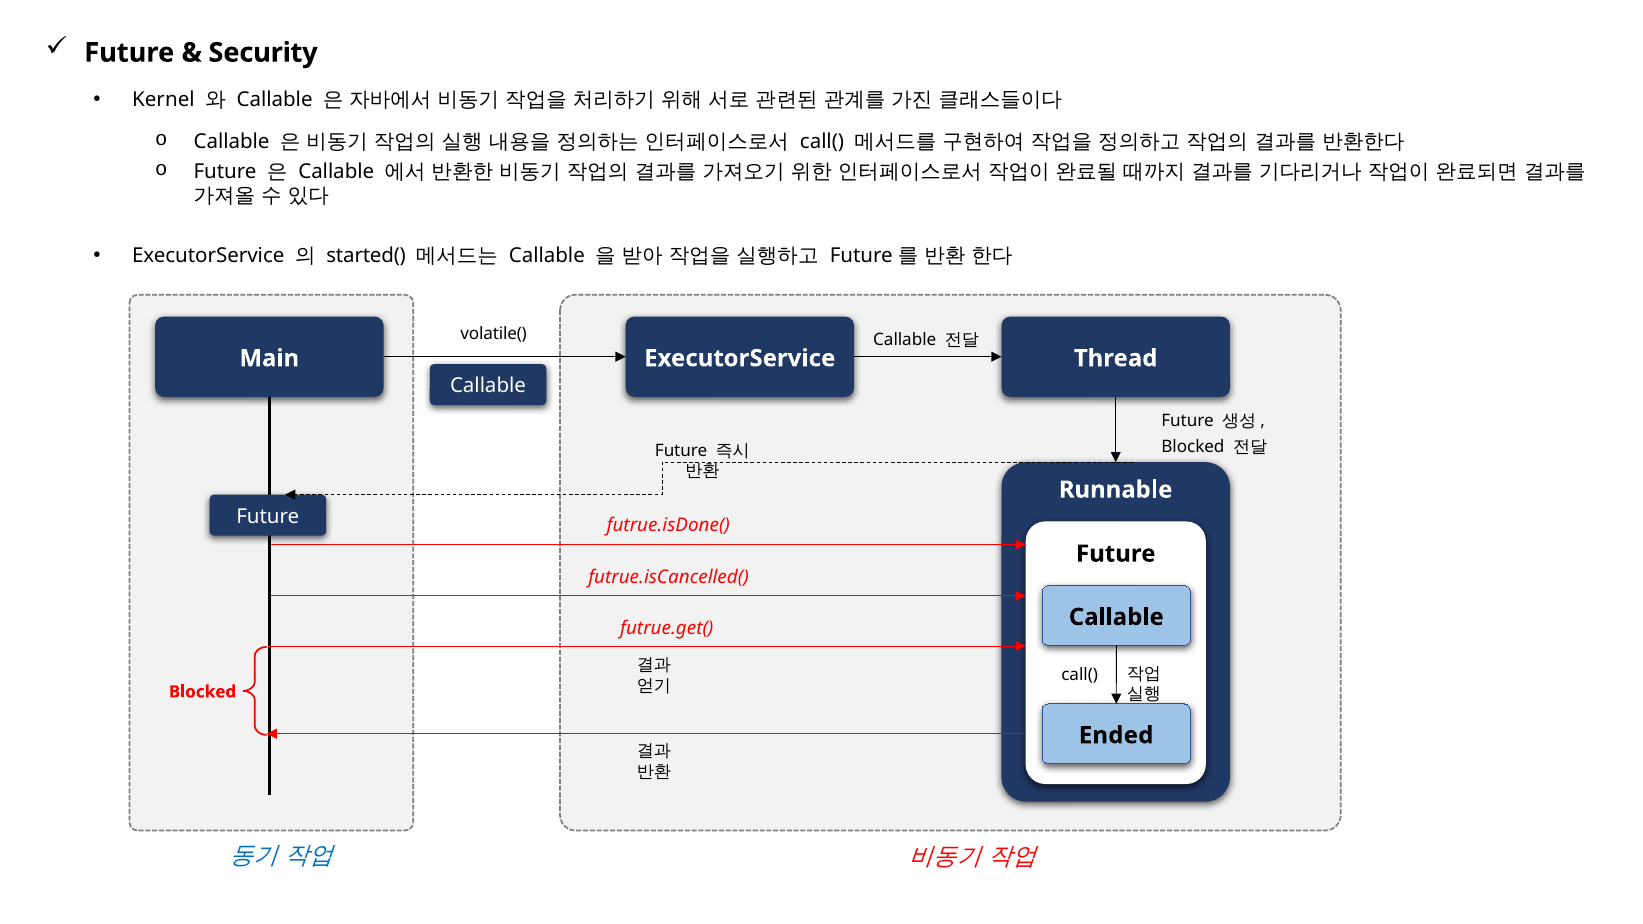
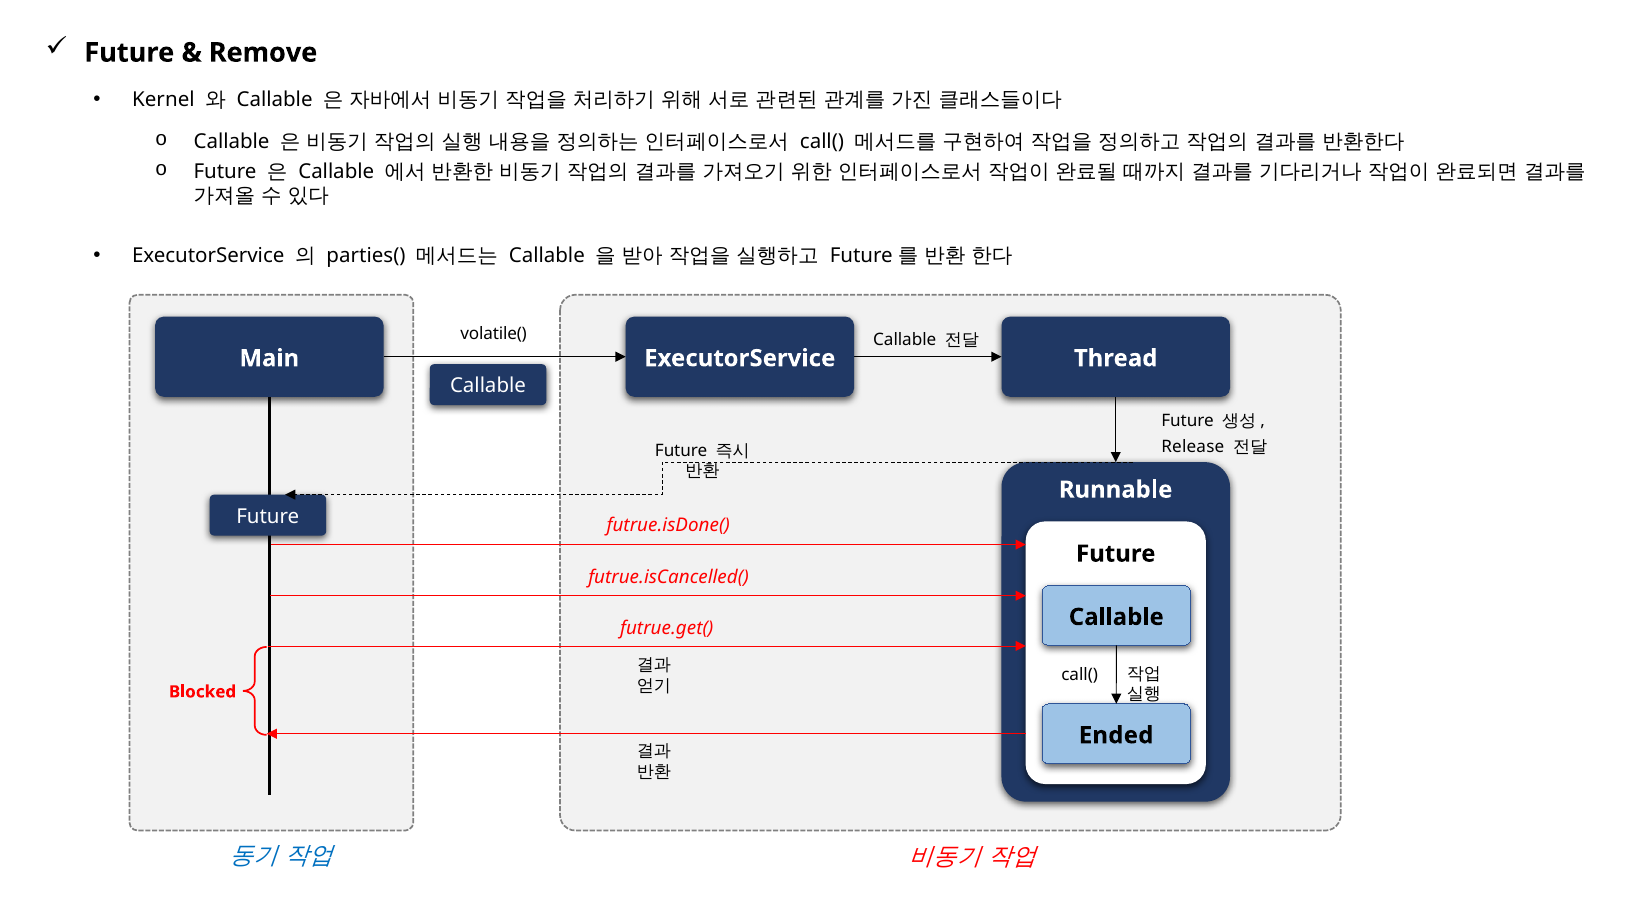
Security: Security -> Remove (263, 53)
started(: started( -> parties( (366, 256)
Blocked: Blocked -> Release (1193, 447)
